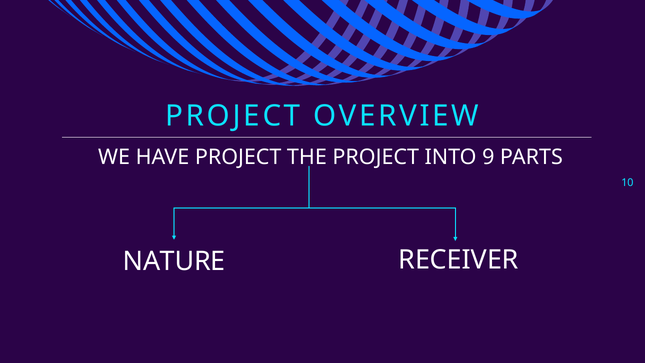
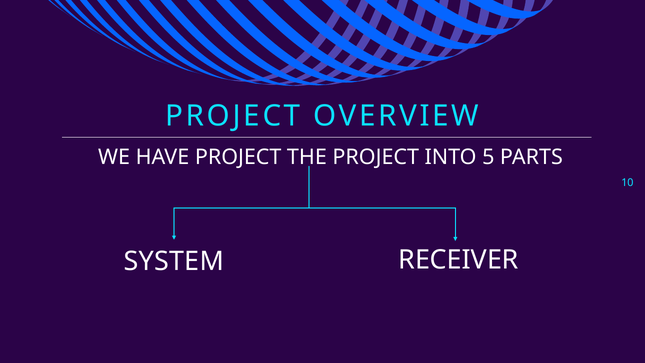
9: 9 -> 5 (488, 157)
NATURE: NATURE -> SYSTEM (174, 261)
